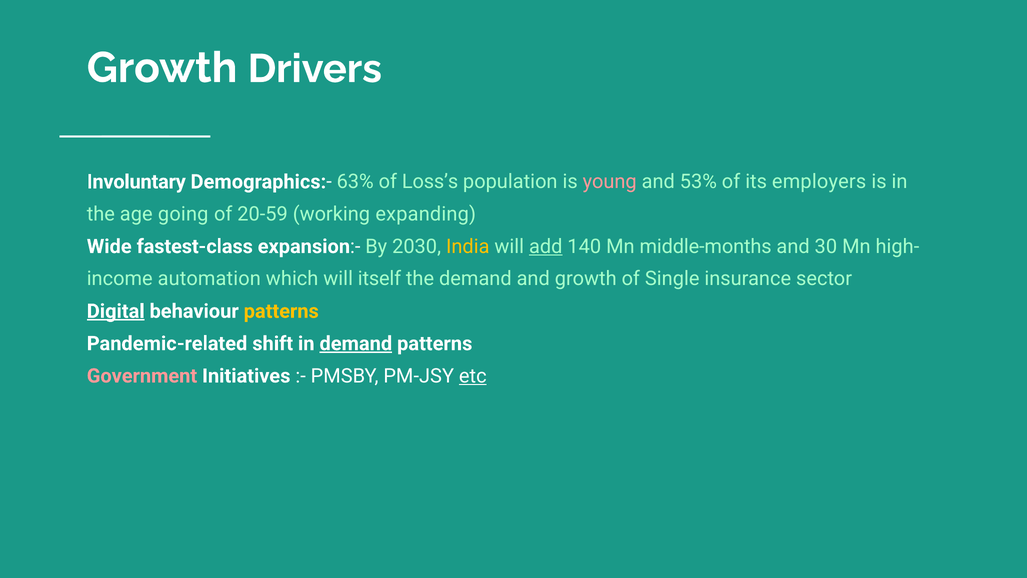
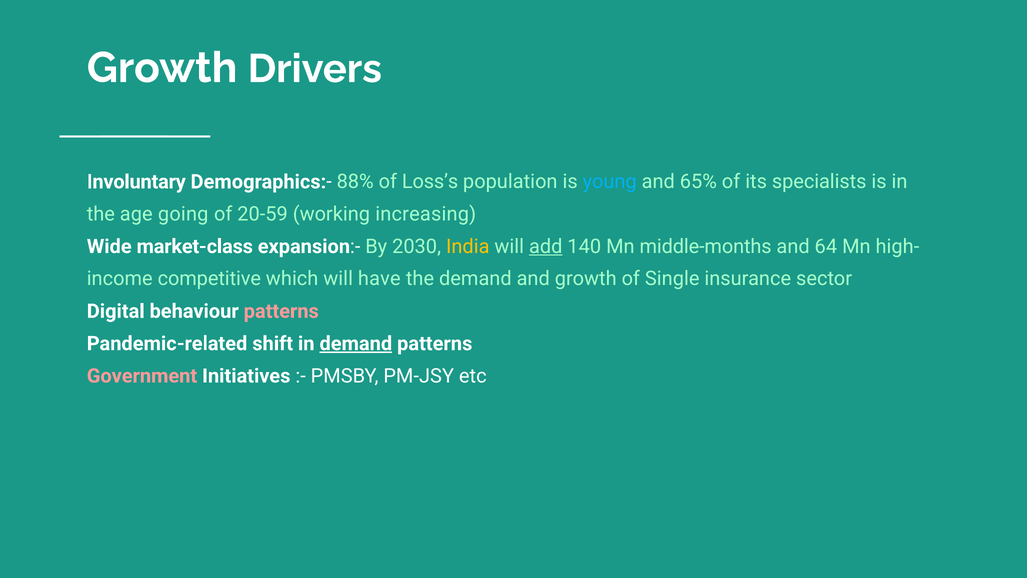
63%: 63% -> 88% (355, 182)
young colour: pink -> light blue (610, 182)
53%: 53% -> 65% (698, 182)
employers: employers -> specialists (819, 182)
expanding: expanding -> increasing (426, 214)
fastest-class: fastest-class -> market-class (195, 246)
30: 30 -> 64 (826, 246)
automation: automation -> competitive (209, 279)
itself: itself -> have (379, 279)
Digital underline: present -> none (116, 311)
patterns colour: yellow -> pink (281, 311)
etc underline: present -> none (473, 376)
